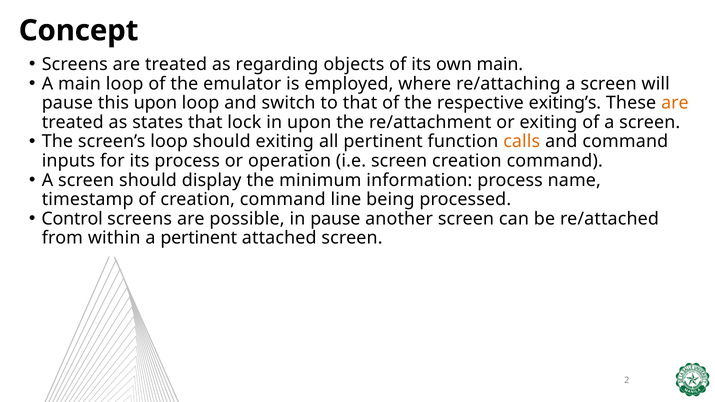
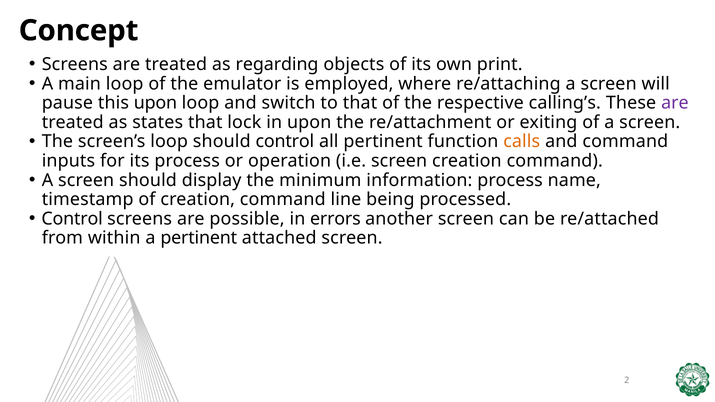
own main: main -> print (500, 64)
exiting’s: exiting’s -> calling’s (565, 103)
are colour: orange -> purple (675, 103)
should exiting: exiting -> control (285, 142)
in pause: pause -> errors (335, 219)
